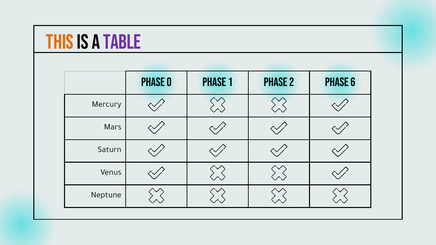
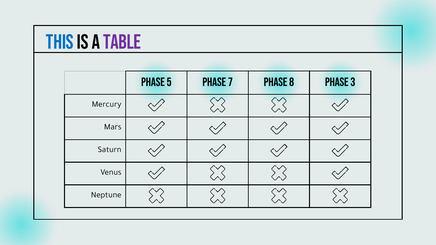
THIS colour: orange -> blue (60, 42)
0: 0 -> 5 (169, 82)
1: 1 -> 7 (230, 82)
2: 2 -> 8 (292, 82)
6: 6 -> 3 (353, 82)
